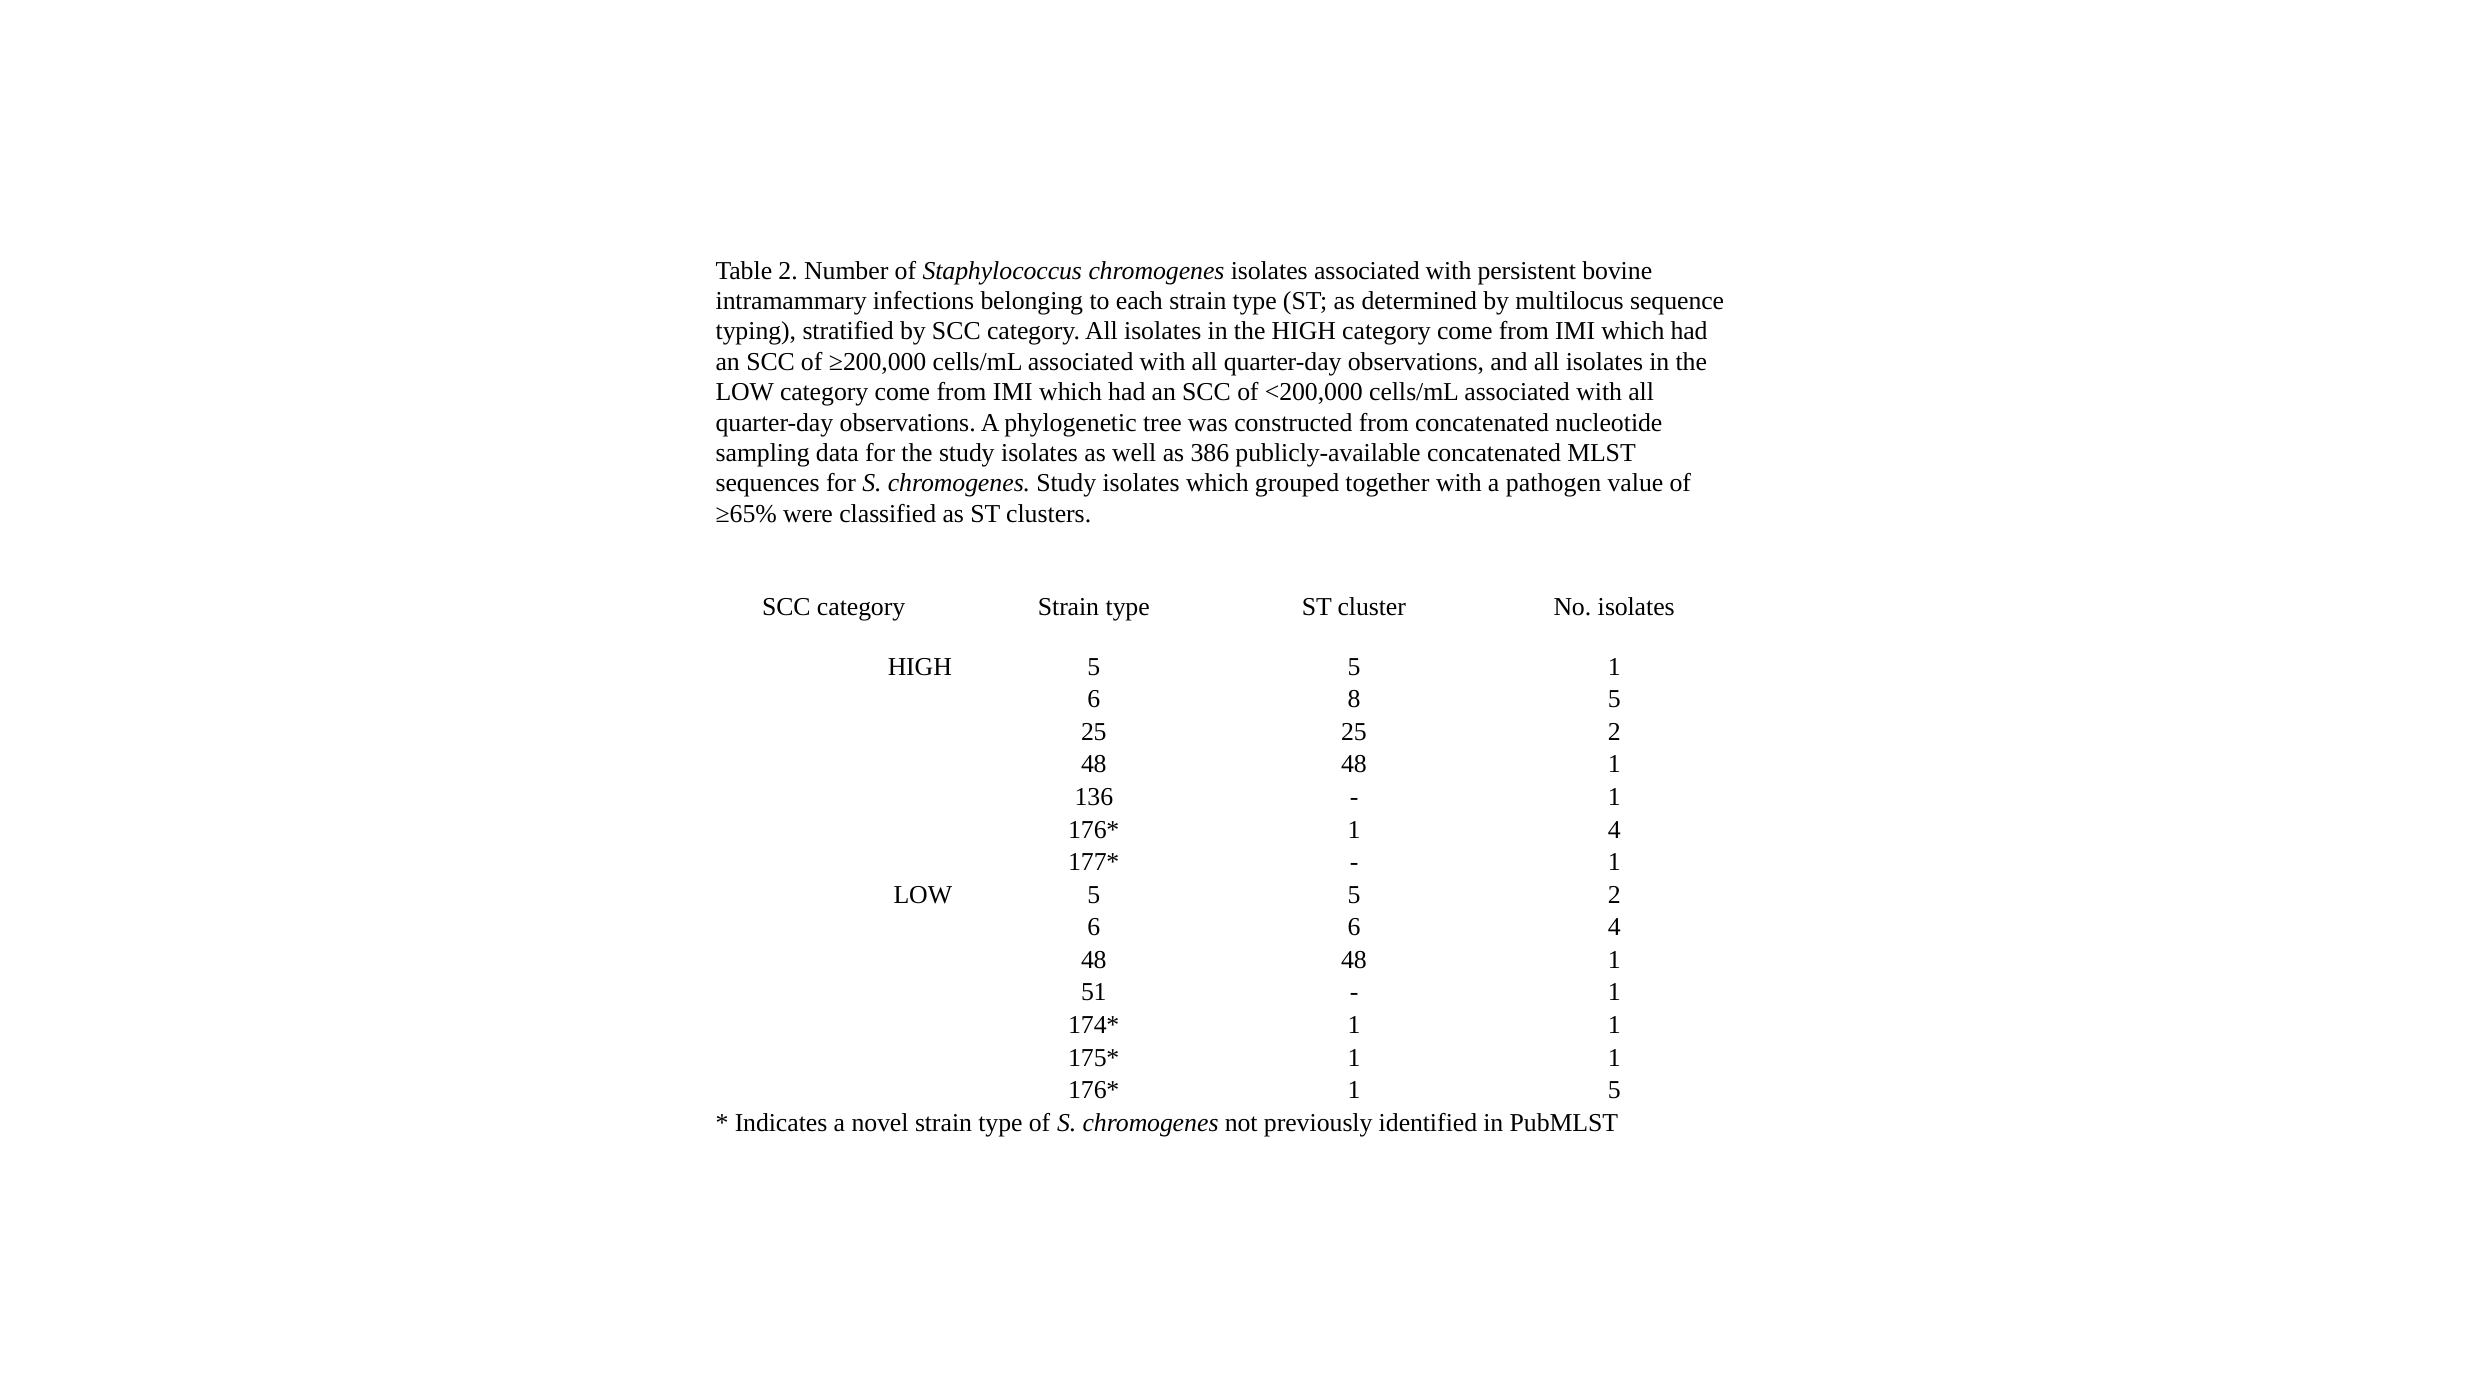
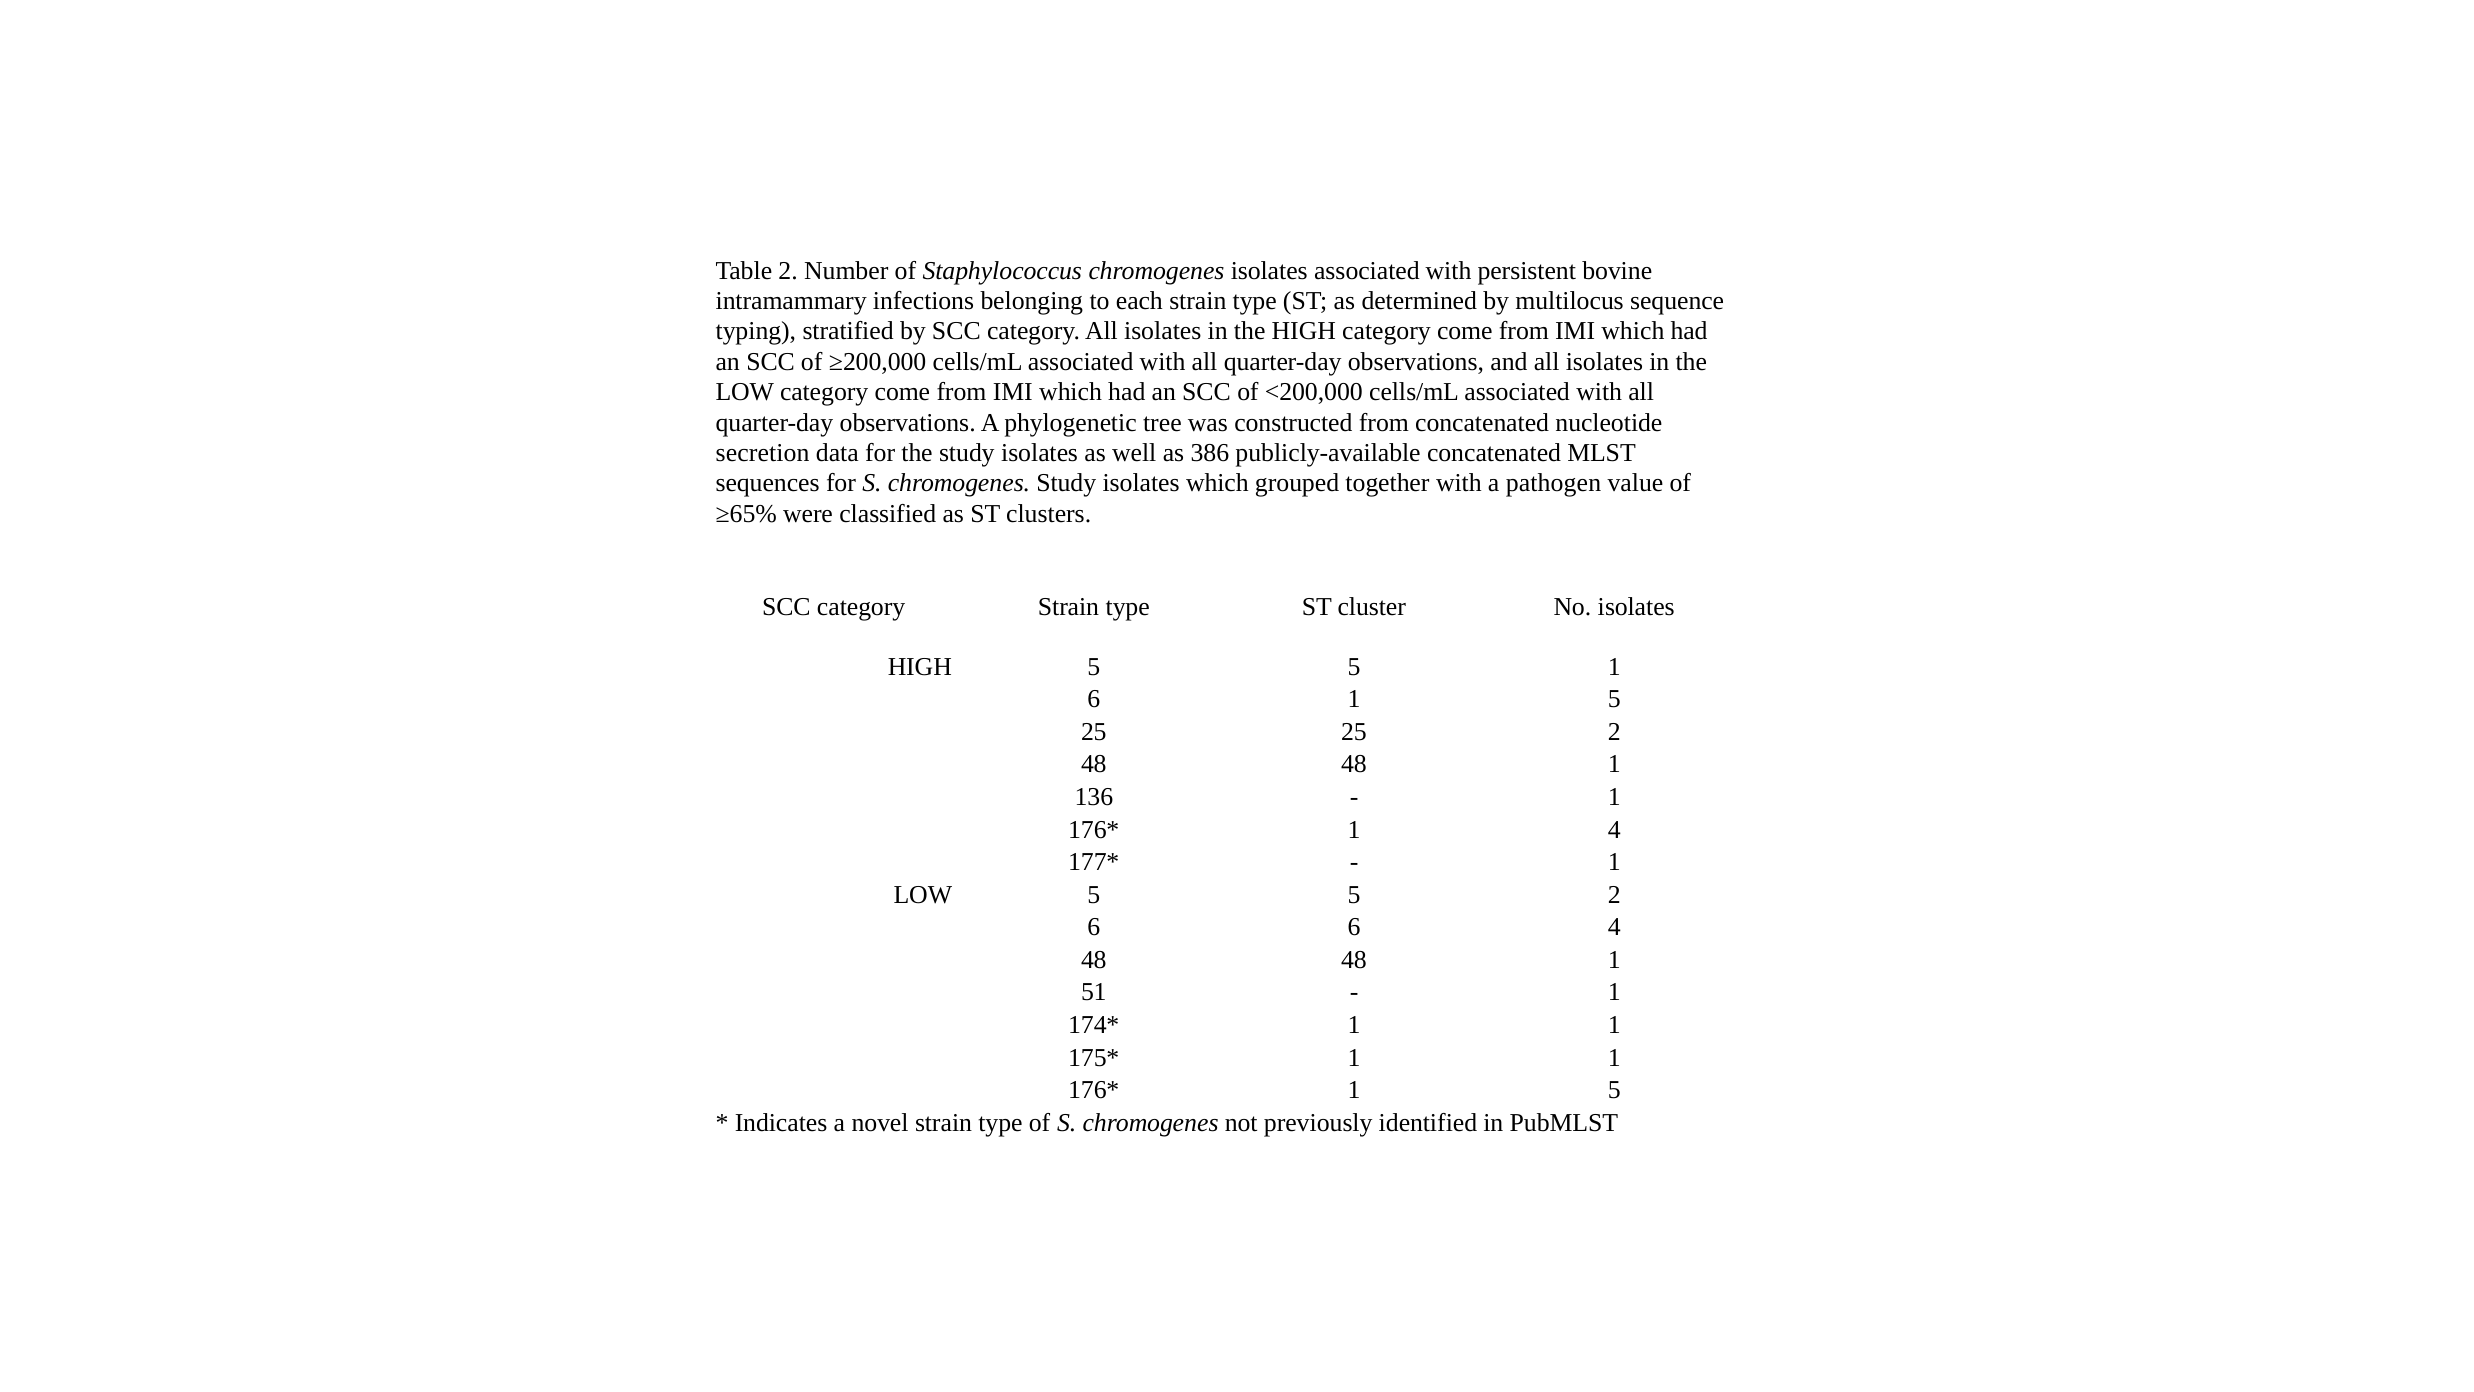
sampling: sampling -> secretion (763, 453)
6 8: 8 -> 1 (1354, 699)
